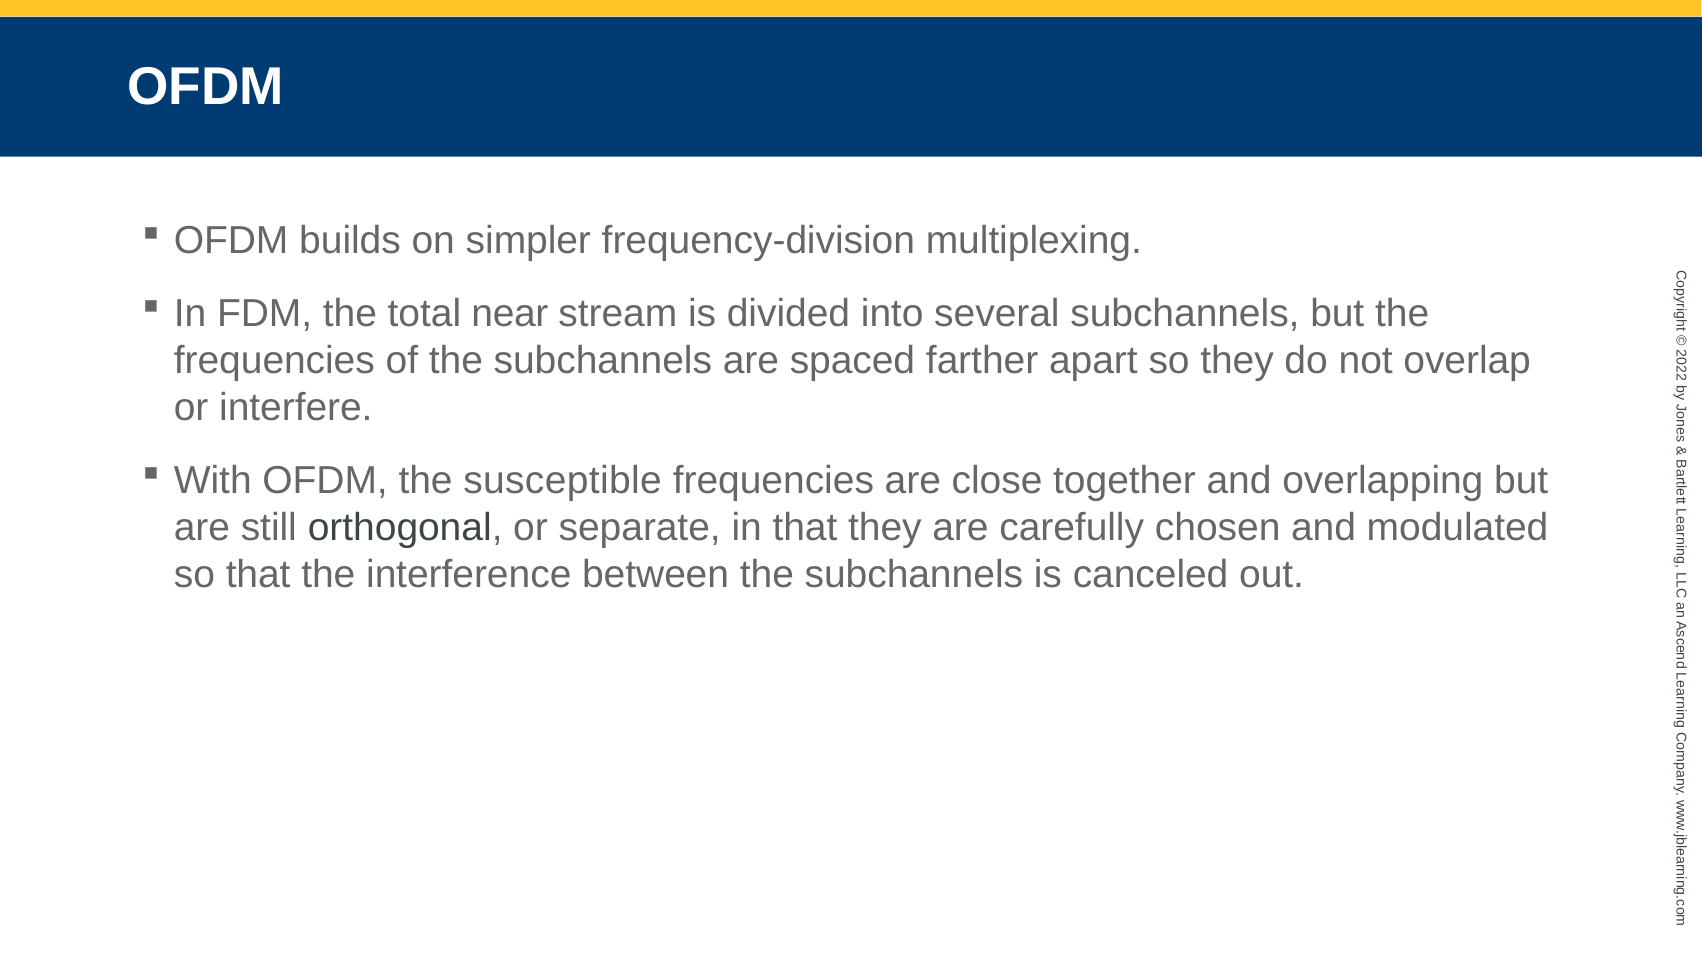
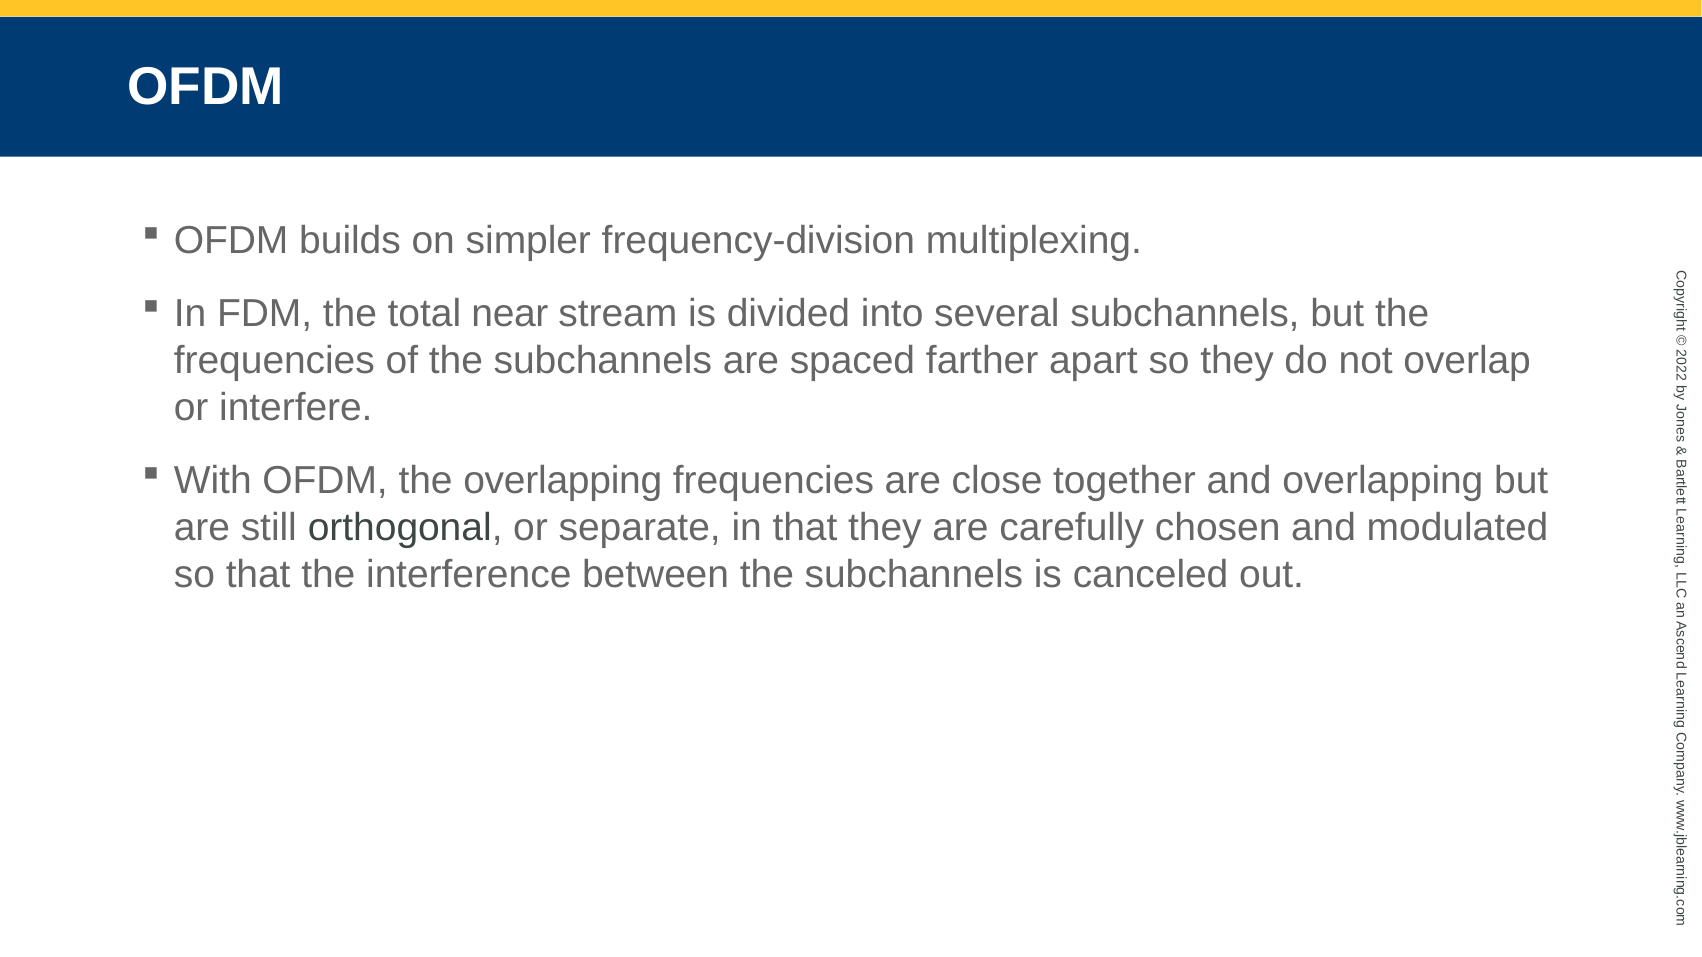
the susceptible: susceptible -> overlapping (563, 481)
